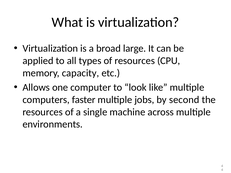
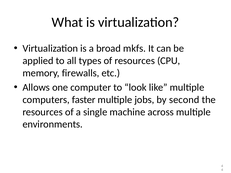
large: large -> mkfs (134, 48)
capacity: capacity -> firewalls (81, 73)
